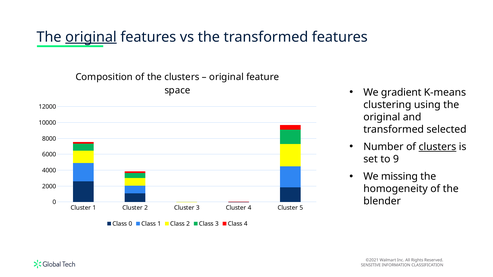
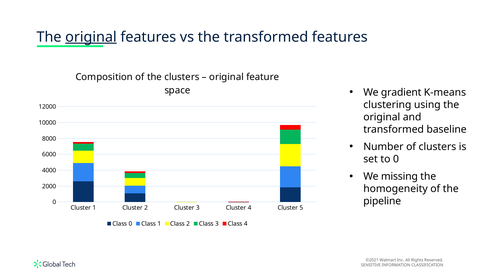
selected: selected -> baseline (447, 129)
clusters underline: present -> none (437, 147)
to 9: 9 -> 0 (396, 159)
blender: blender -> pipeline (382, 201)
